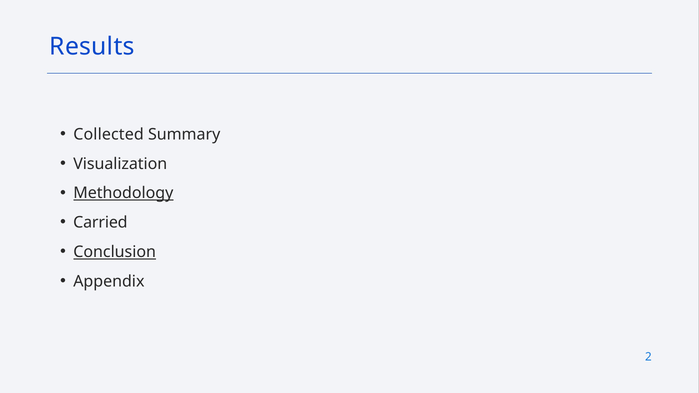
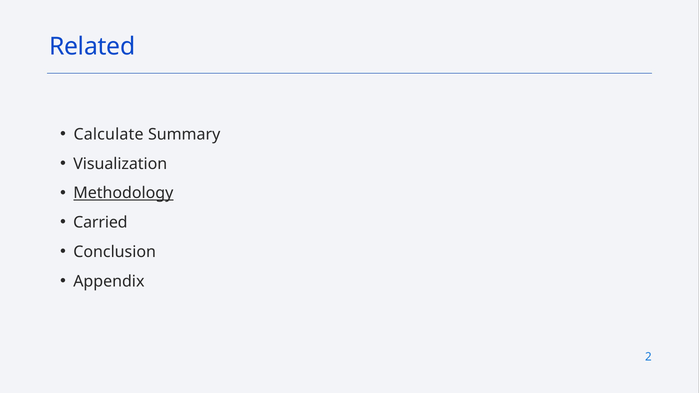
Results: Results -> Related (92, 47)
Collected: Collected -> Calculate (109, 134)
Conclusion underline: present -> none (115, 252)
